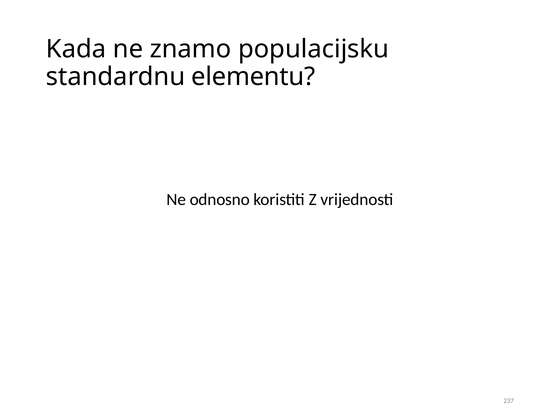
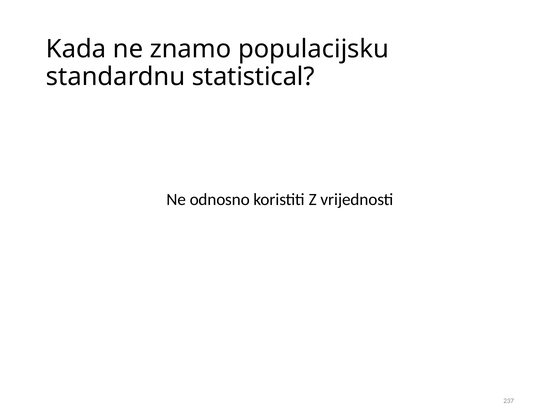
elementu: elementu -> statistical (253, 77)
